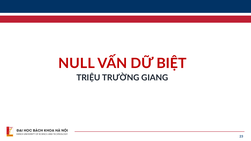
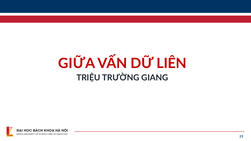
NULL: NULL -> GIỮA (77, 64)
BIỆT: BIỆT -> LIÊN (172, 64)
